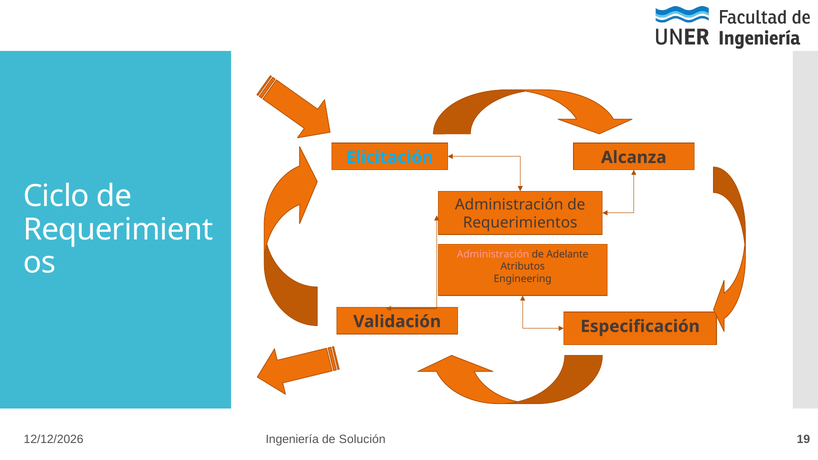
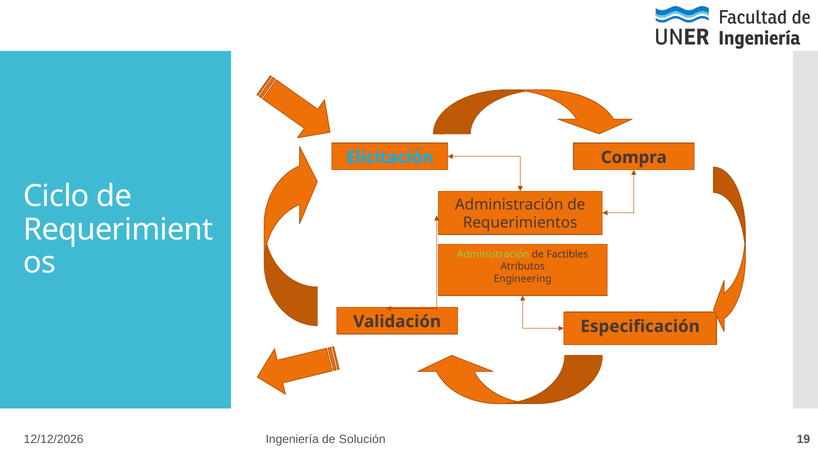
Alcanza: Alcanza -> Compra (634, 157)
Administración colour: pink -> light green (493, 254)
Adelante: Adelante -> Factibles (567, 254)
